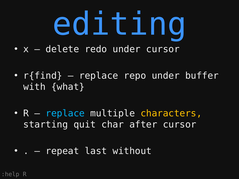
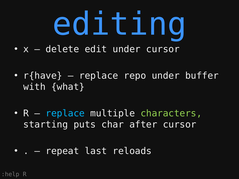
redo: redo -> edit (96, 49)
r{find: r{find -> r{have (43, 76)
characters colour: yellow -> light green (171, 114)
quit: quit -> puts (85, 125)
without: without -> reloads (132, 151)
